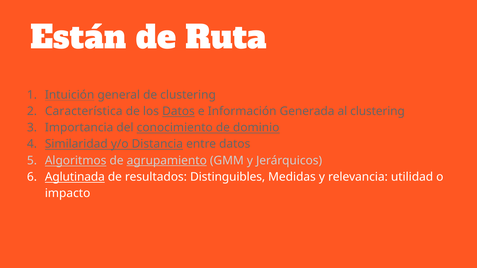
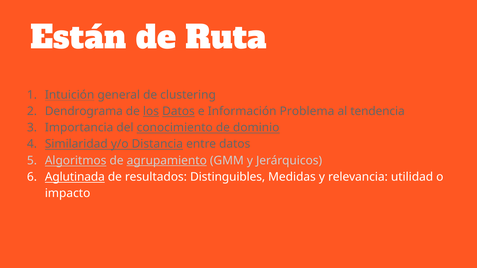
Característica: Característica -> Dendrograma (84, 111)
los underline: none -> present (151, 111)
Generada: Generada -> Problema (307, 111)
al clustering: clustering -> tendencia (378, 111)
